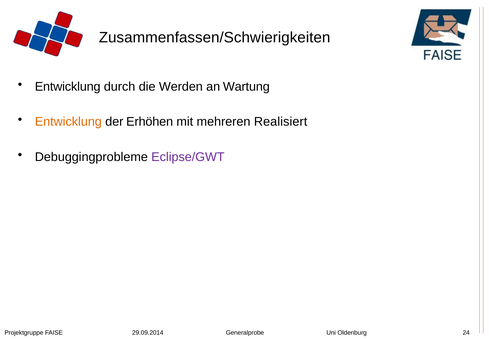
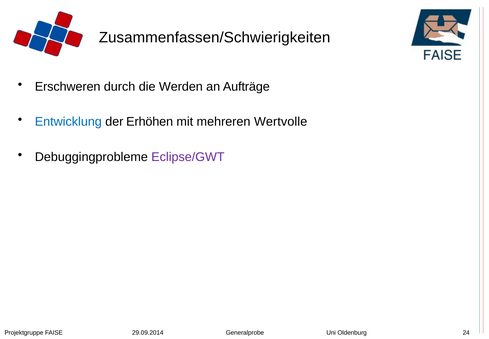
Entwicklung: Entwicklung -> Erschweren (68, 87)
Wartung: Wartung -> Aufträge (246, 87)
Entwicklung colour: orange -> blue (68, 122)
Realisiert: Realisiert -> Wertvolle (281, 122)
